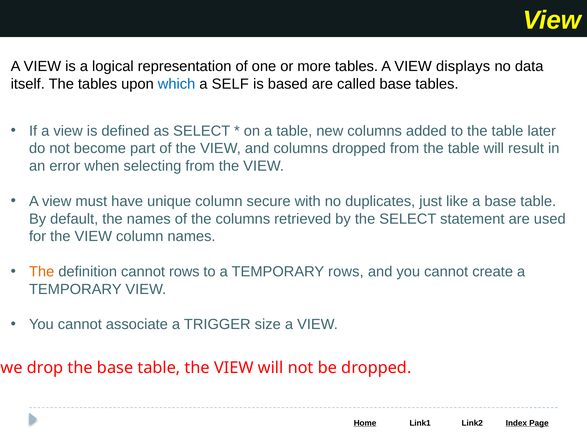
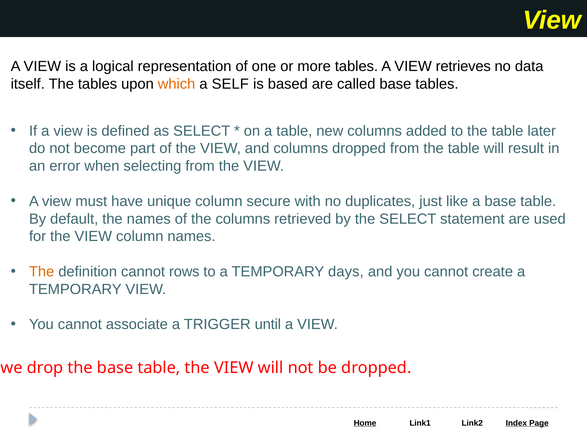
displays: displays -> retrieves (463, 66)
which colour: blue -> orange (177, 84)
TEMPORARY rows: rows -> days (346, 272)
size: size -> until (268, 325)
